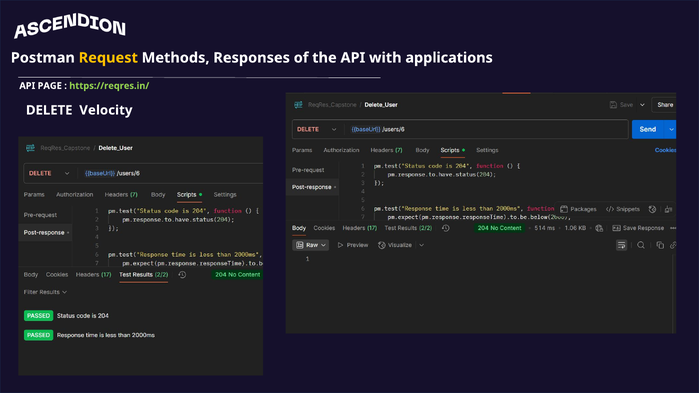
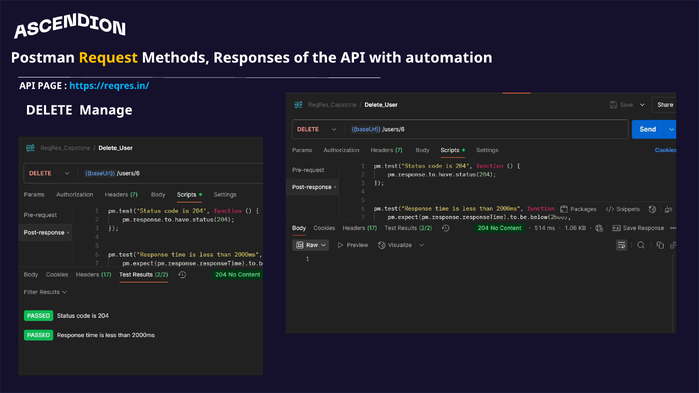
applications: applications -> automation (449, 58)
https://reqres.in/ colour: light green -> light blue (109, 86)
Velocity: Velocity -> Manage (106, 110)
